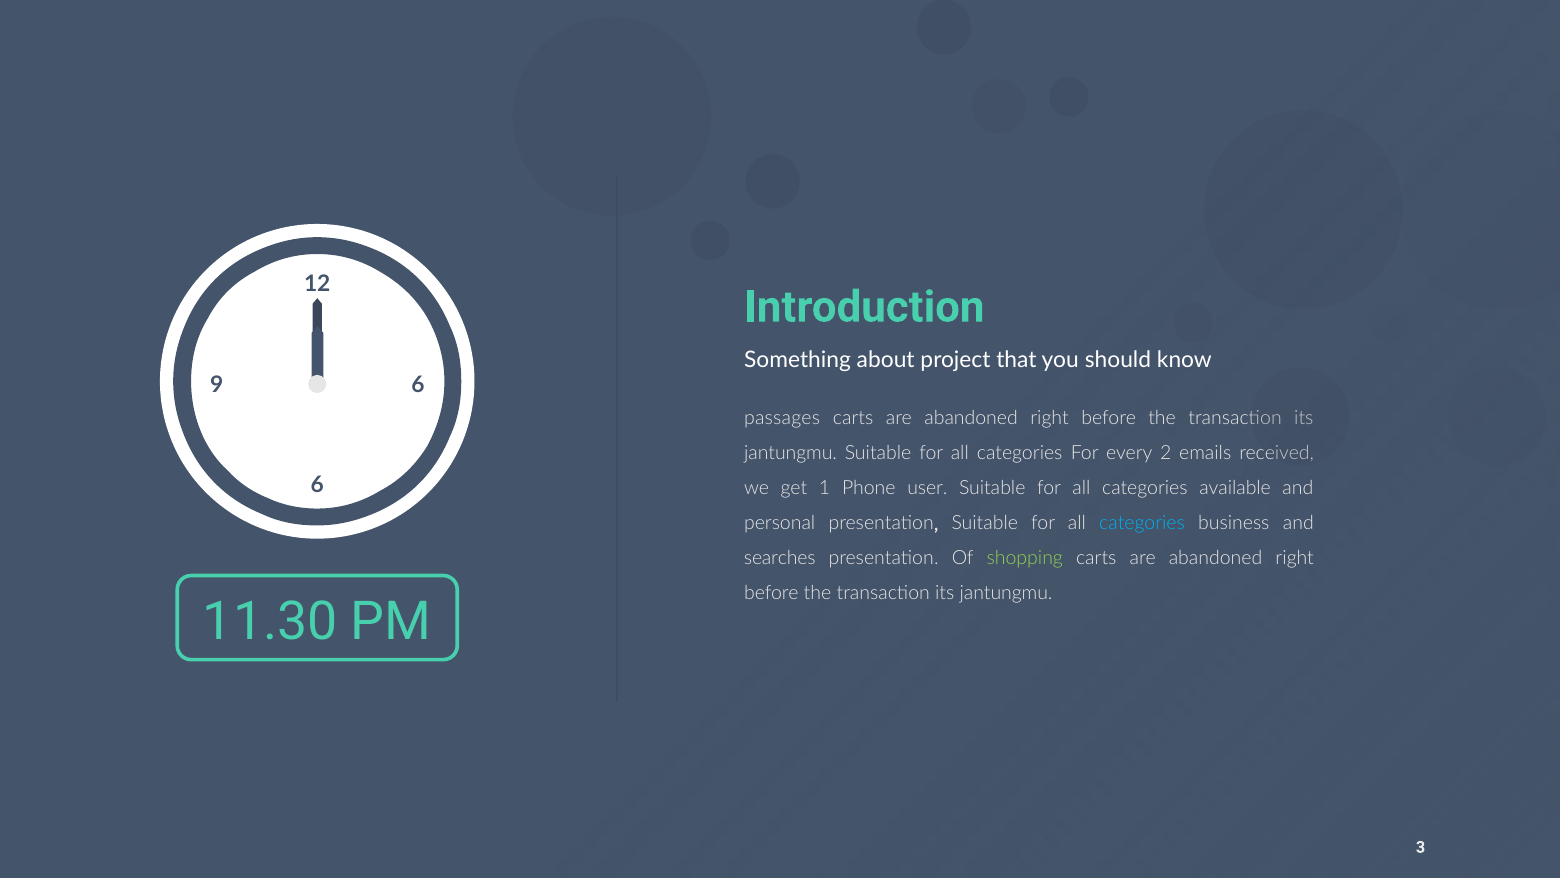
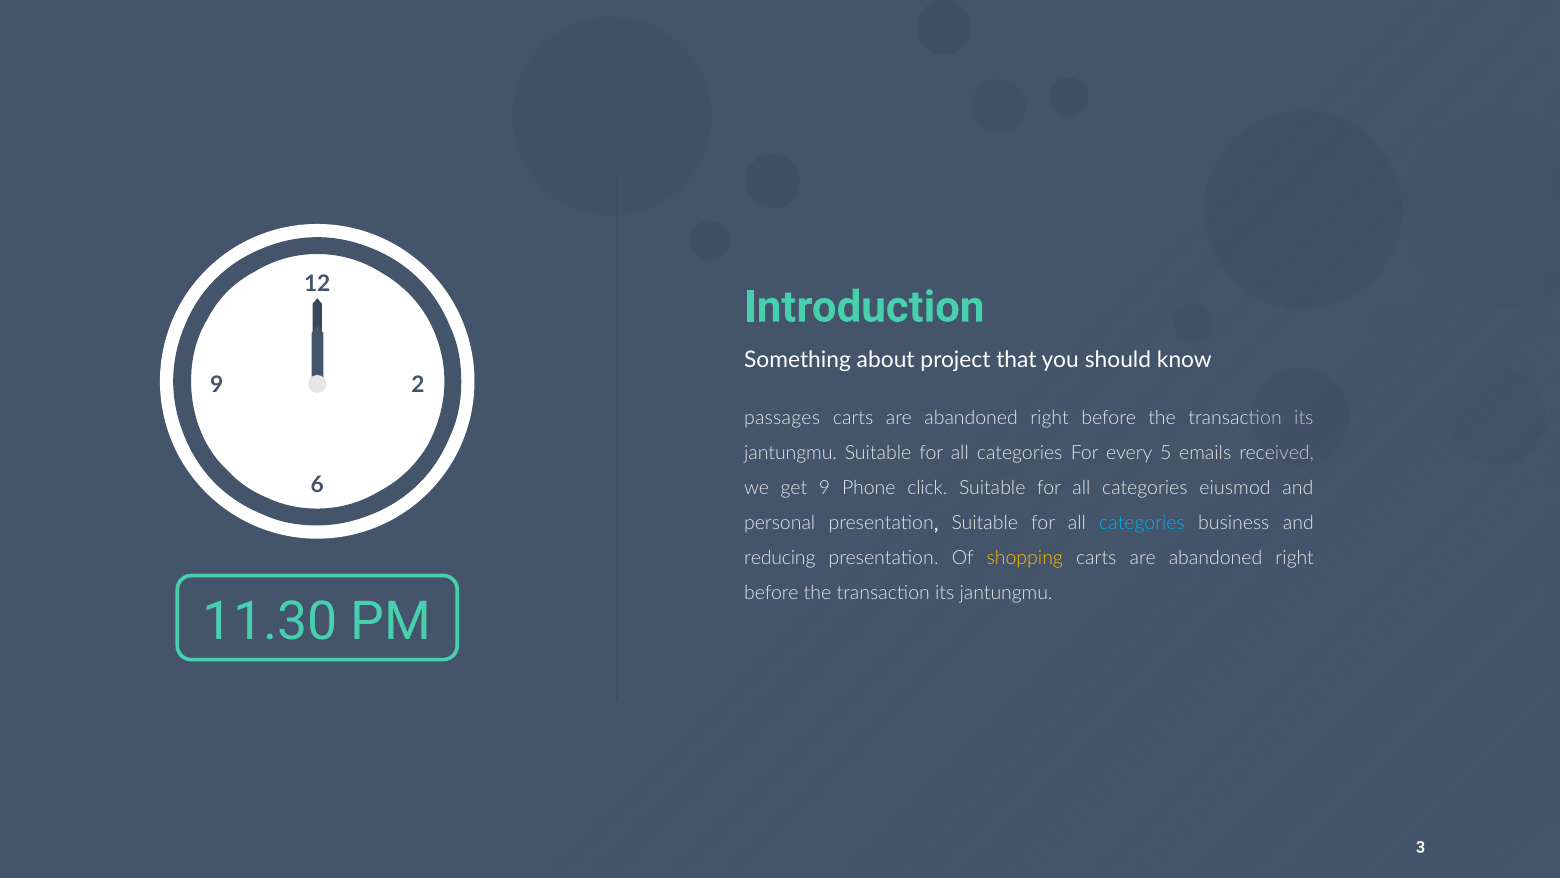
9 6: 6 -> 2 (418, 385)
2: 2 -> 5 (1166, 453)
get 1: 1 -> 9 (825, 488)
user: user -> click (927, 488)
available: available -> eiusmod (1235, 488)
searches: searches -> reducing (780, 558)
shopping colour: light green -> yellow (1025, 558)
